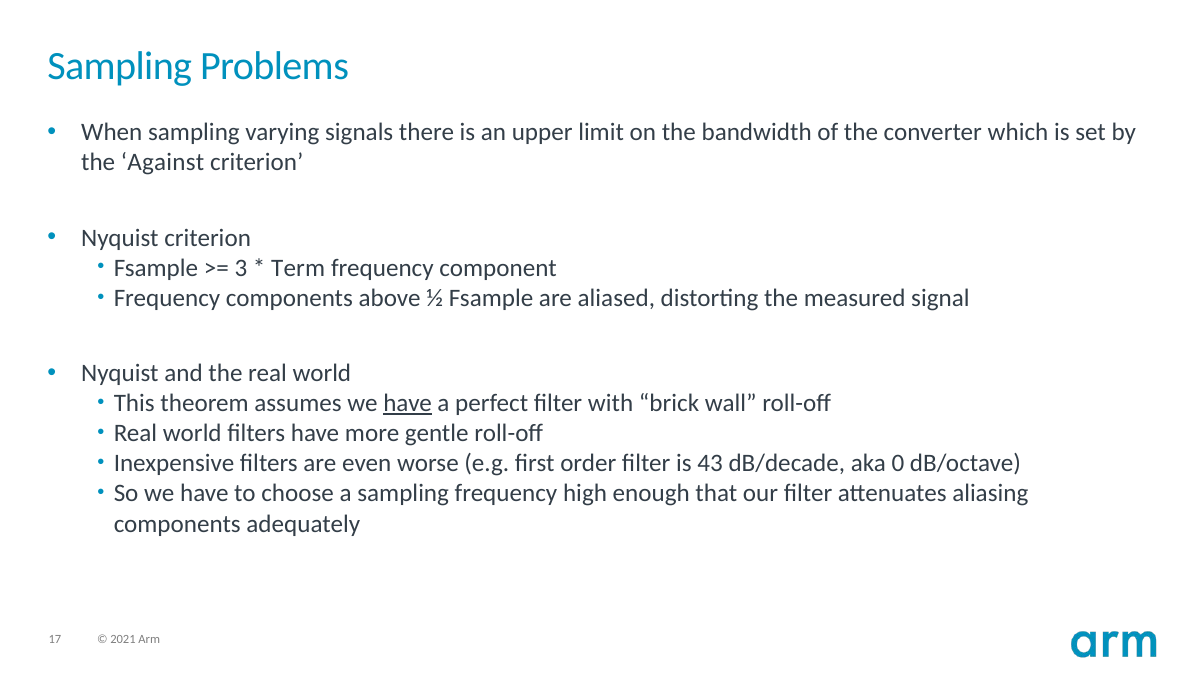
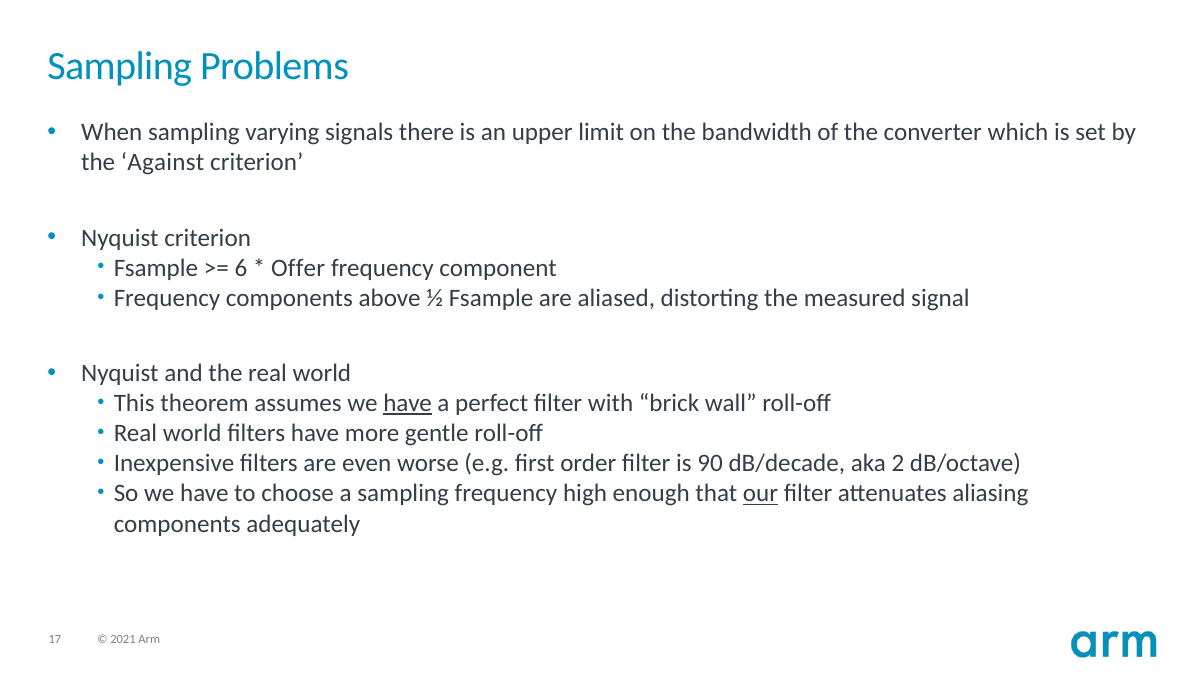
3: 3 -> 6 (241, 268)
Term: Term -> Offer (298, 268)
43: 43 -> 90 (710, 464)
0: 0 -> 2 (898, 464)
our underline: none -> present (761, 494)
